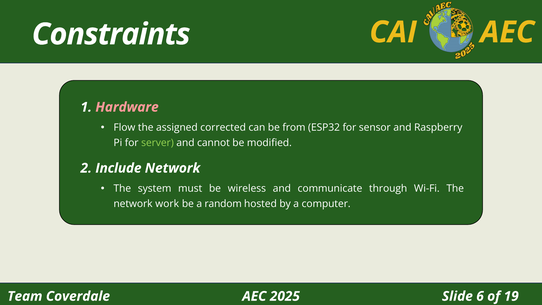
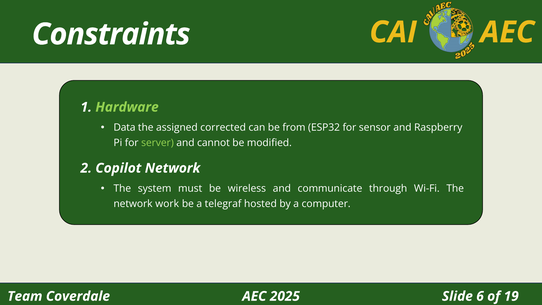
Hardware colour: pink -> light green (127, 107)
Flow: Flow -> Data (124, 128)
Include: Include -> Copilot (118, 168)
random: random -> telegraf (223, 204)
